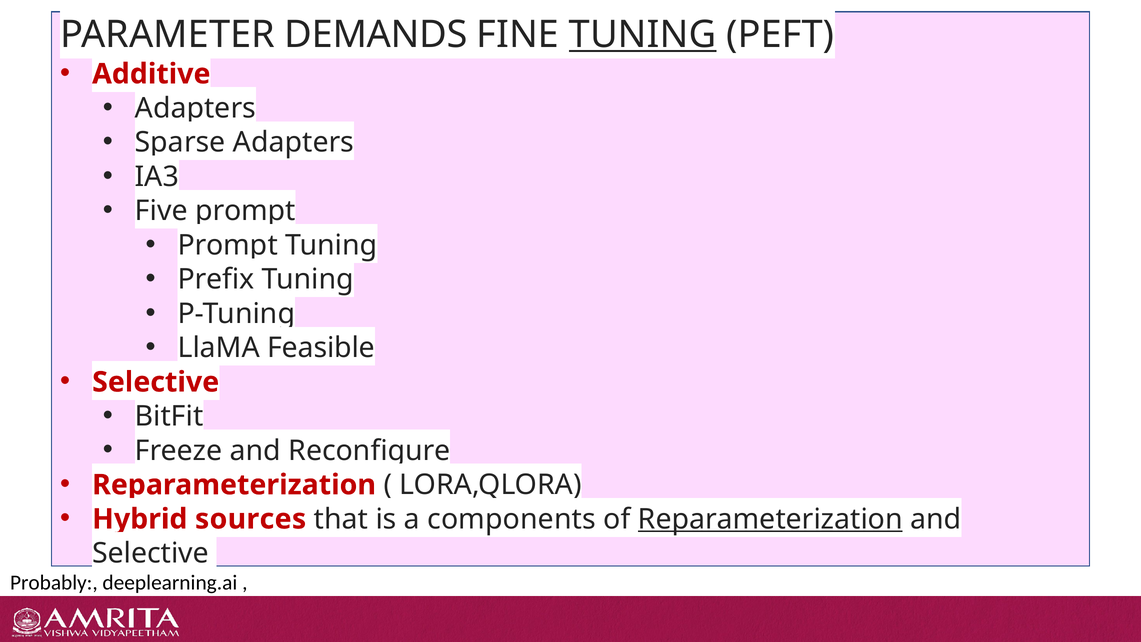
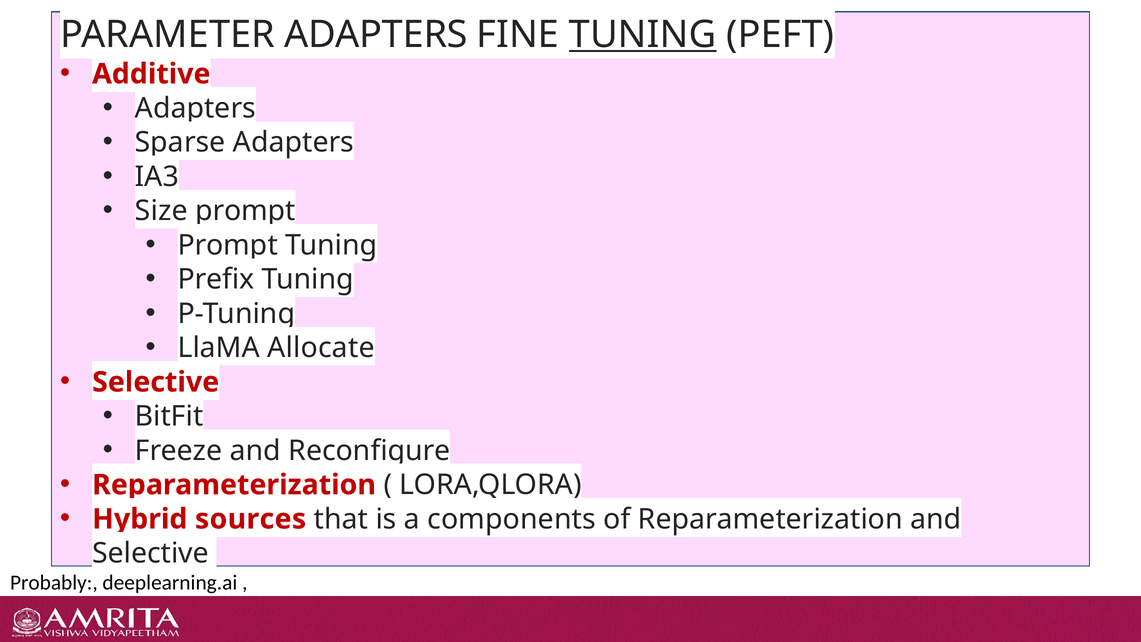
DEMANDS: DEMANDS -> ADAPTERS (376, 35)
Five: Five -> Size (161, 211)
Feasible: Feasible -> Allocate (321, 348)
Reparameterization underline: present -> none (770, 519)
